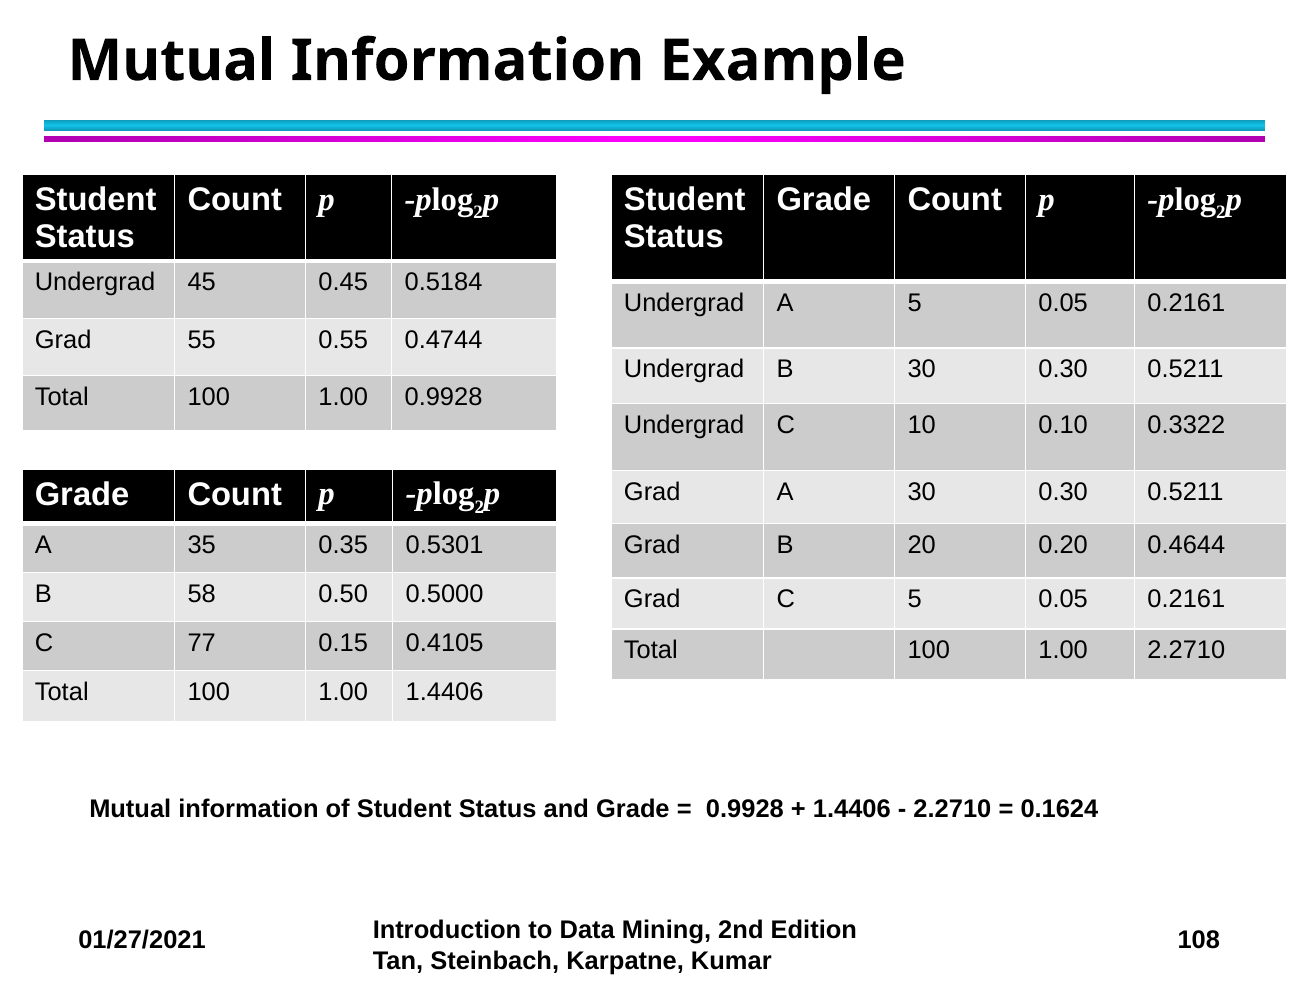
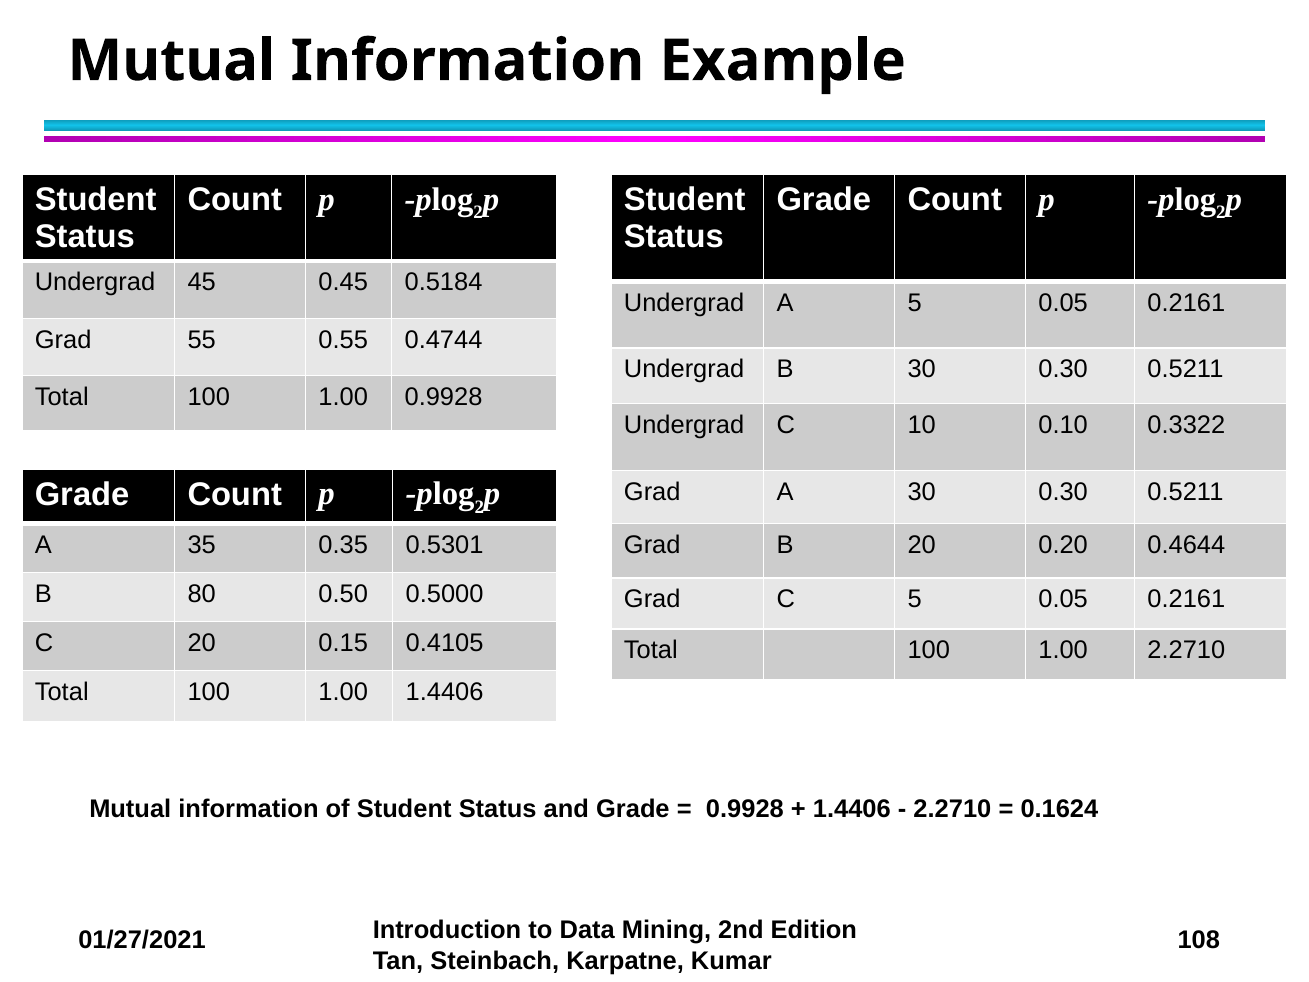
58: 58 -> 80 (202, 594)
C 77: 77 -> 20 (202, 643)
